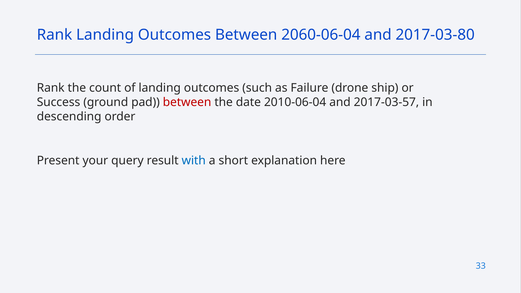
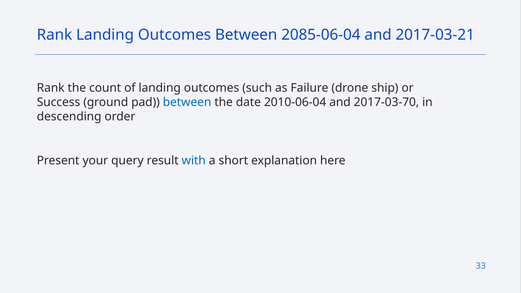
2060-06-04: 2060-06-04 -> 2085-06-04 (321, 35)
2017-03-80: 2017-03-80 -> 2017-03-21 (435, 35)
between colour: red -> blue (187, 102)
2017-03-57: 2017-03-57 -> 2017-03-70 (386, 102)
